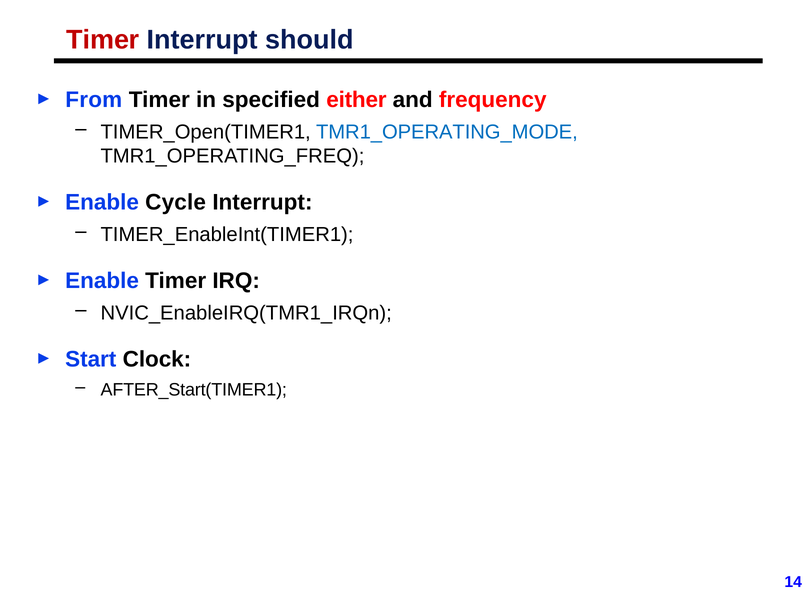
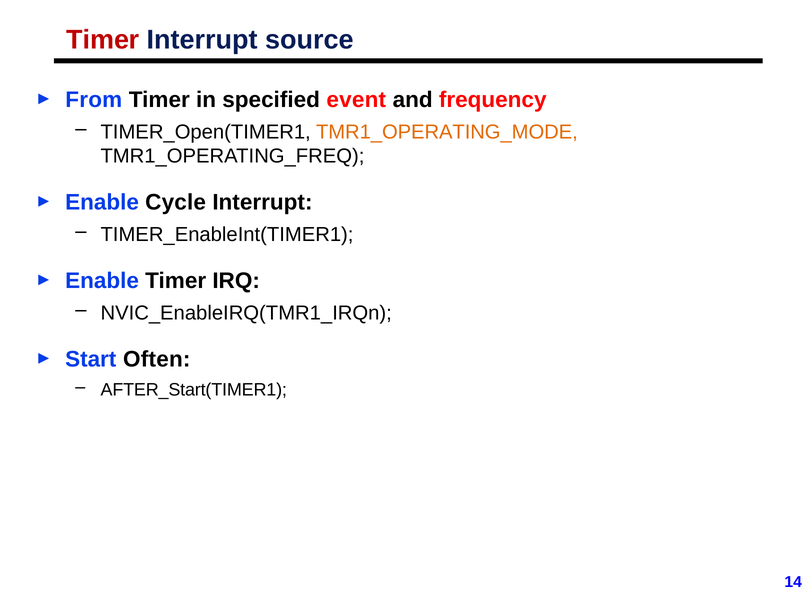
should: should -> source (309, 40)
either: either -> event (356, 100)
TMR1_OPERATING_MODE colour: blue -> orange (447, 132)
Clock: Clock -> Often (157, 359)
